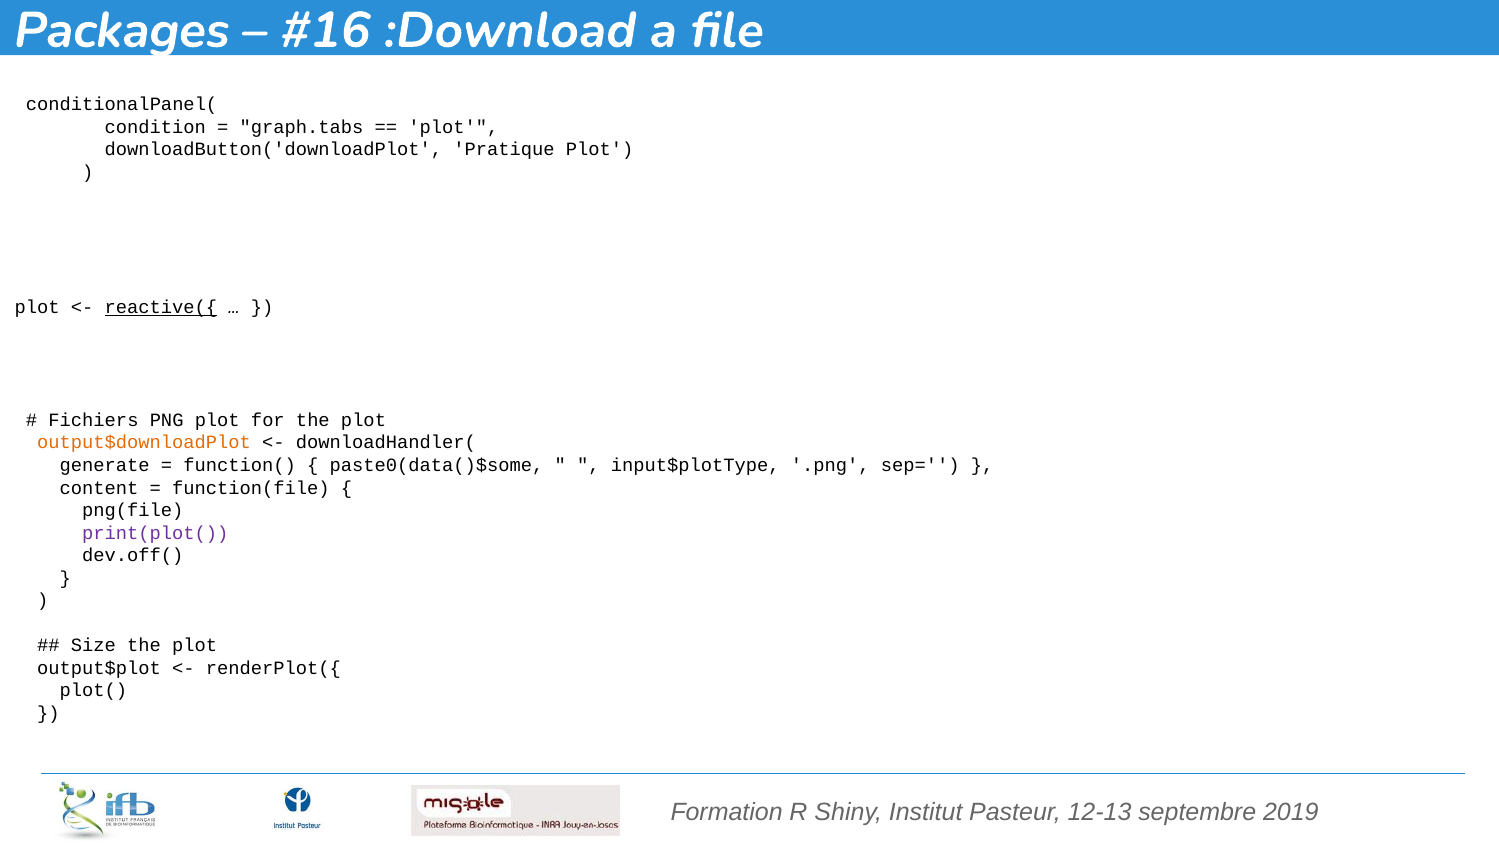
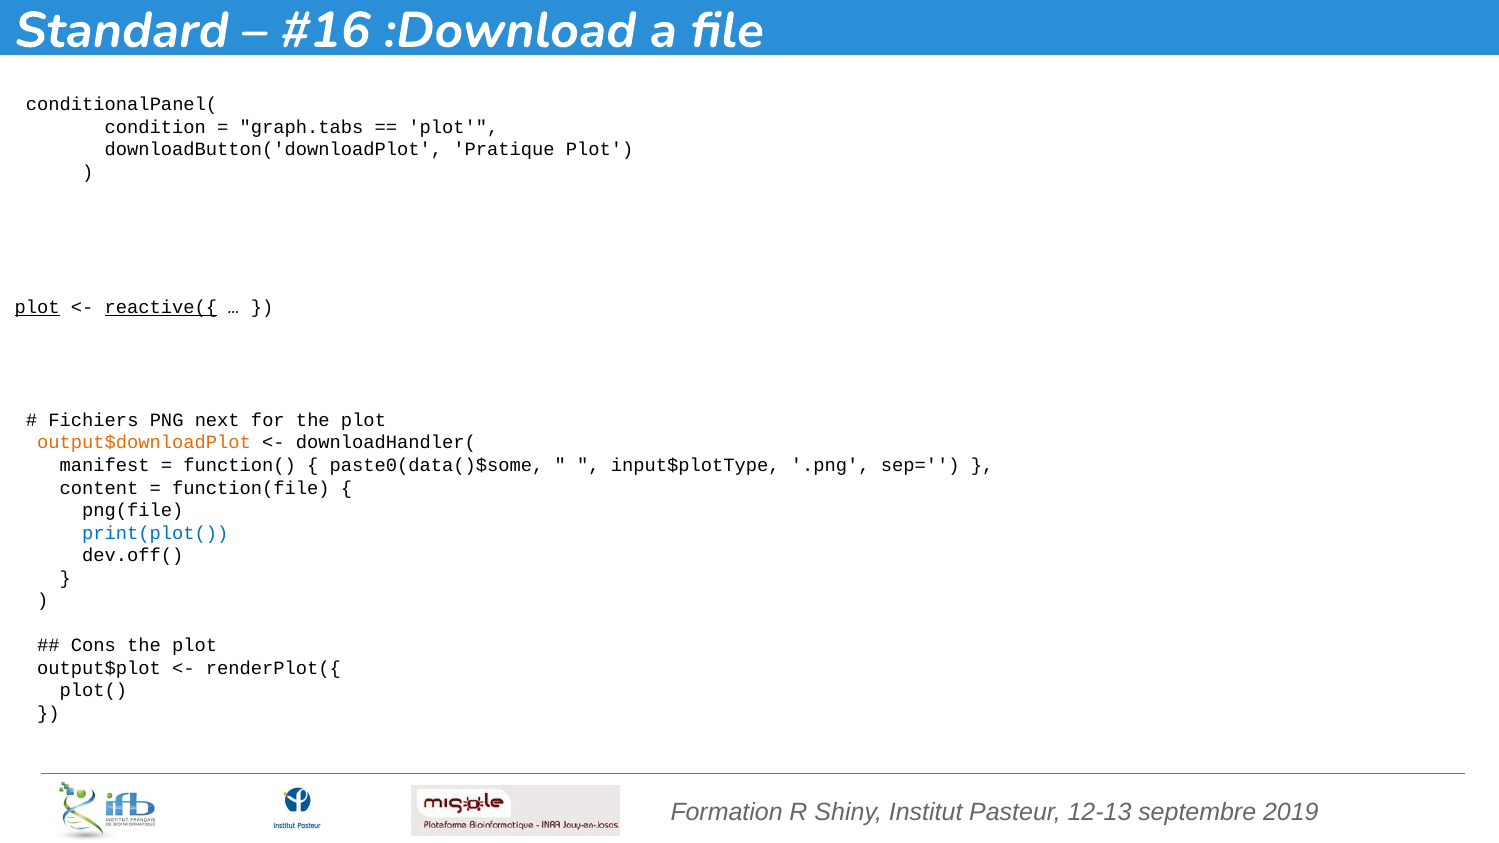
Packages: Packages -> Standard (122, 30)
plot underline: none -> present (37, 308)
PNG plot: plot -> next (217, 420)
generate: generate -> manifest (105, 465)
print(plot( colour: purple -> blue (155, 533)
Size: Size -> Cons (93, 646)
